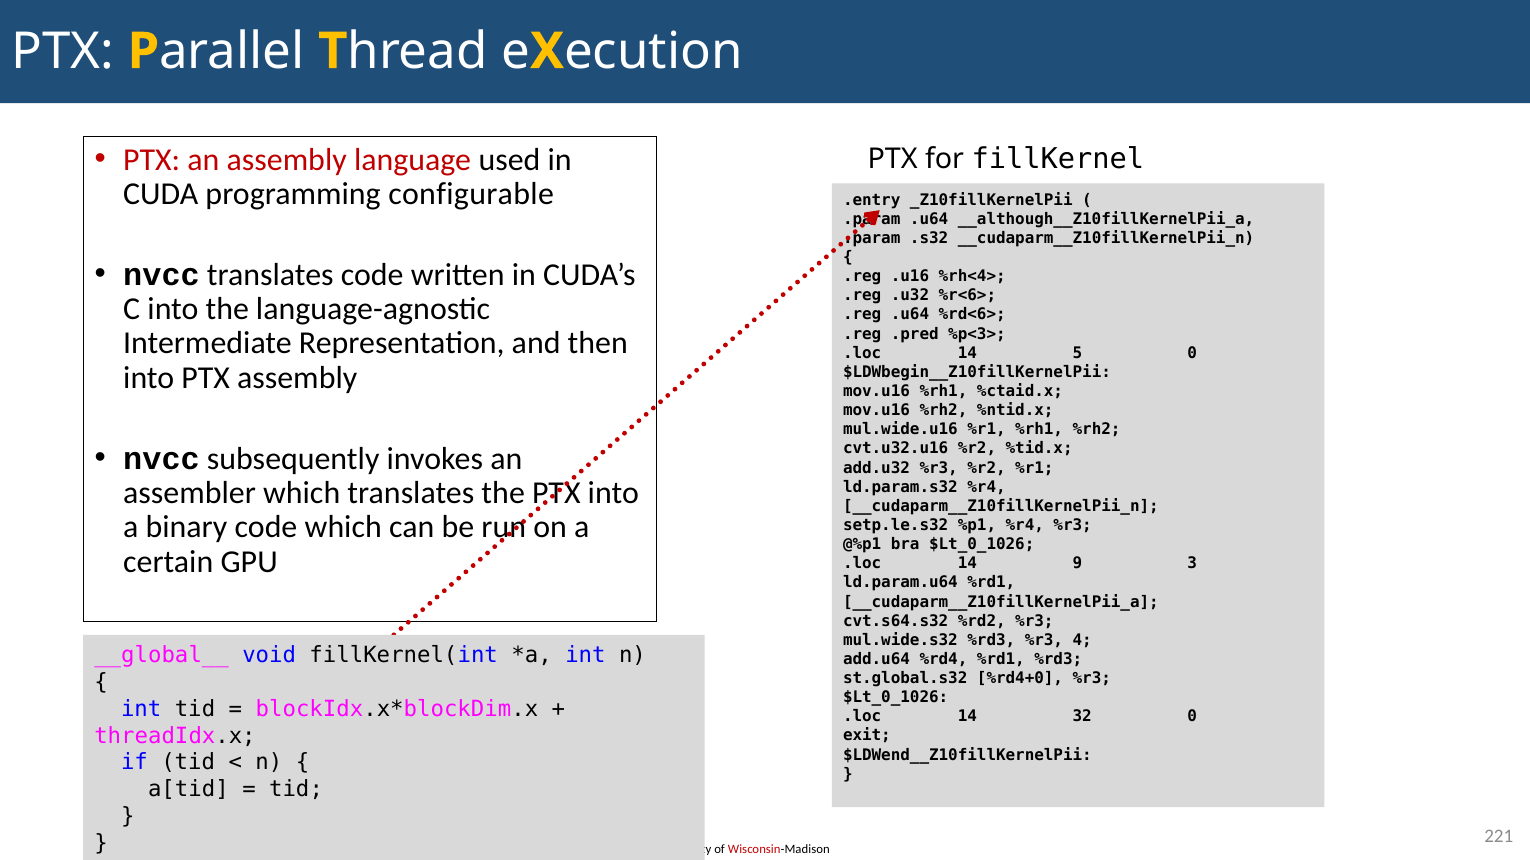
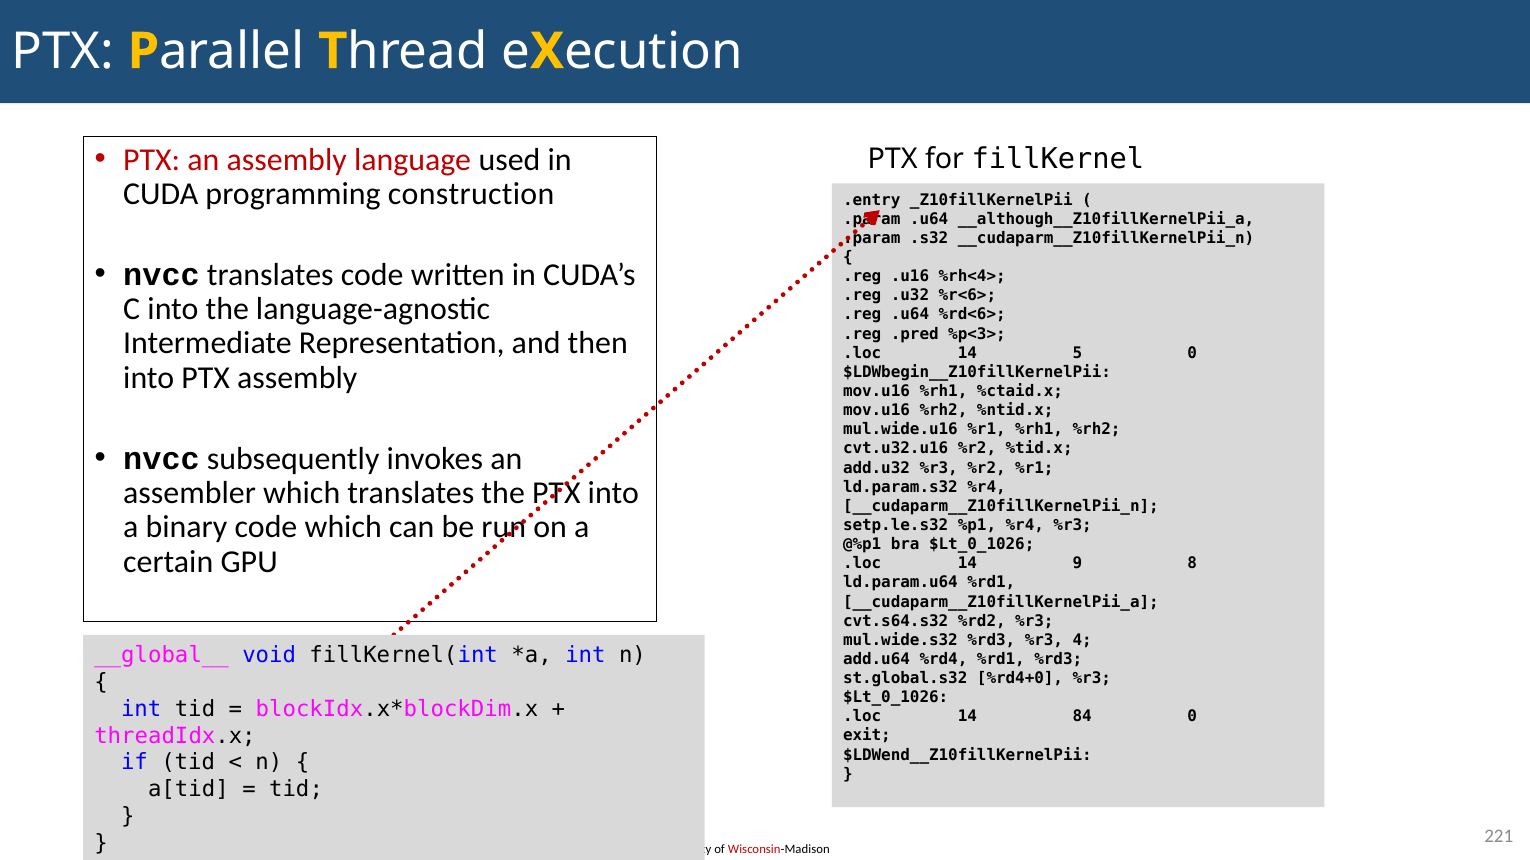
configurable: configurable -> construction (471, 194)
3: 3 -> 8 (1192, 564)
32: 32 -> 84 (1082, 717)
